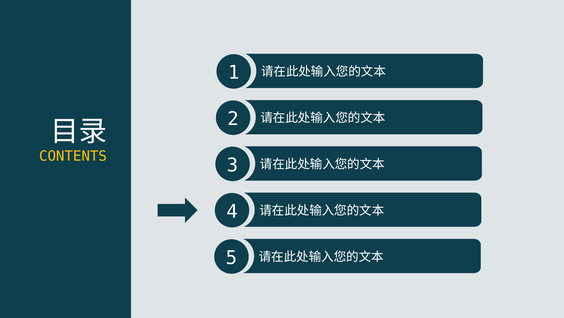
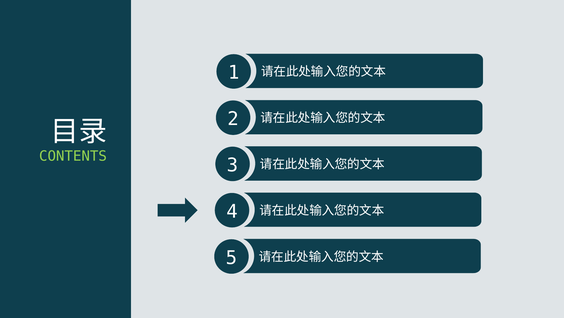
CONTENTS colour: yellow -> light green (73, 156)
